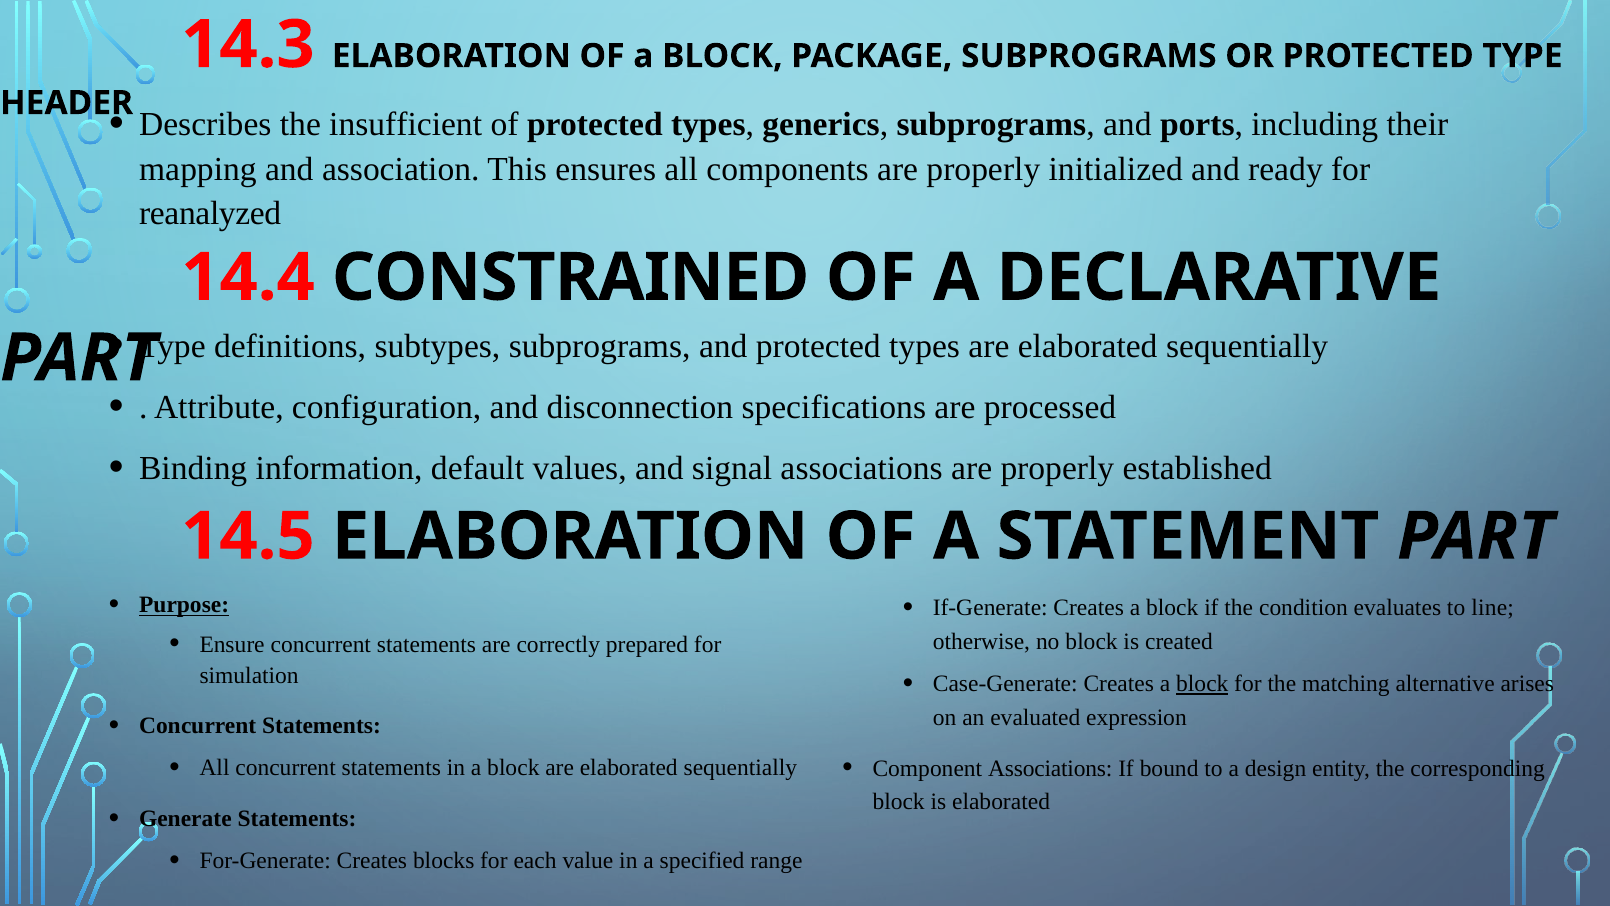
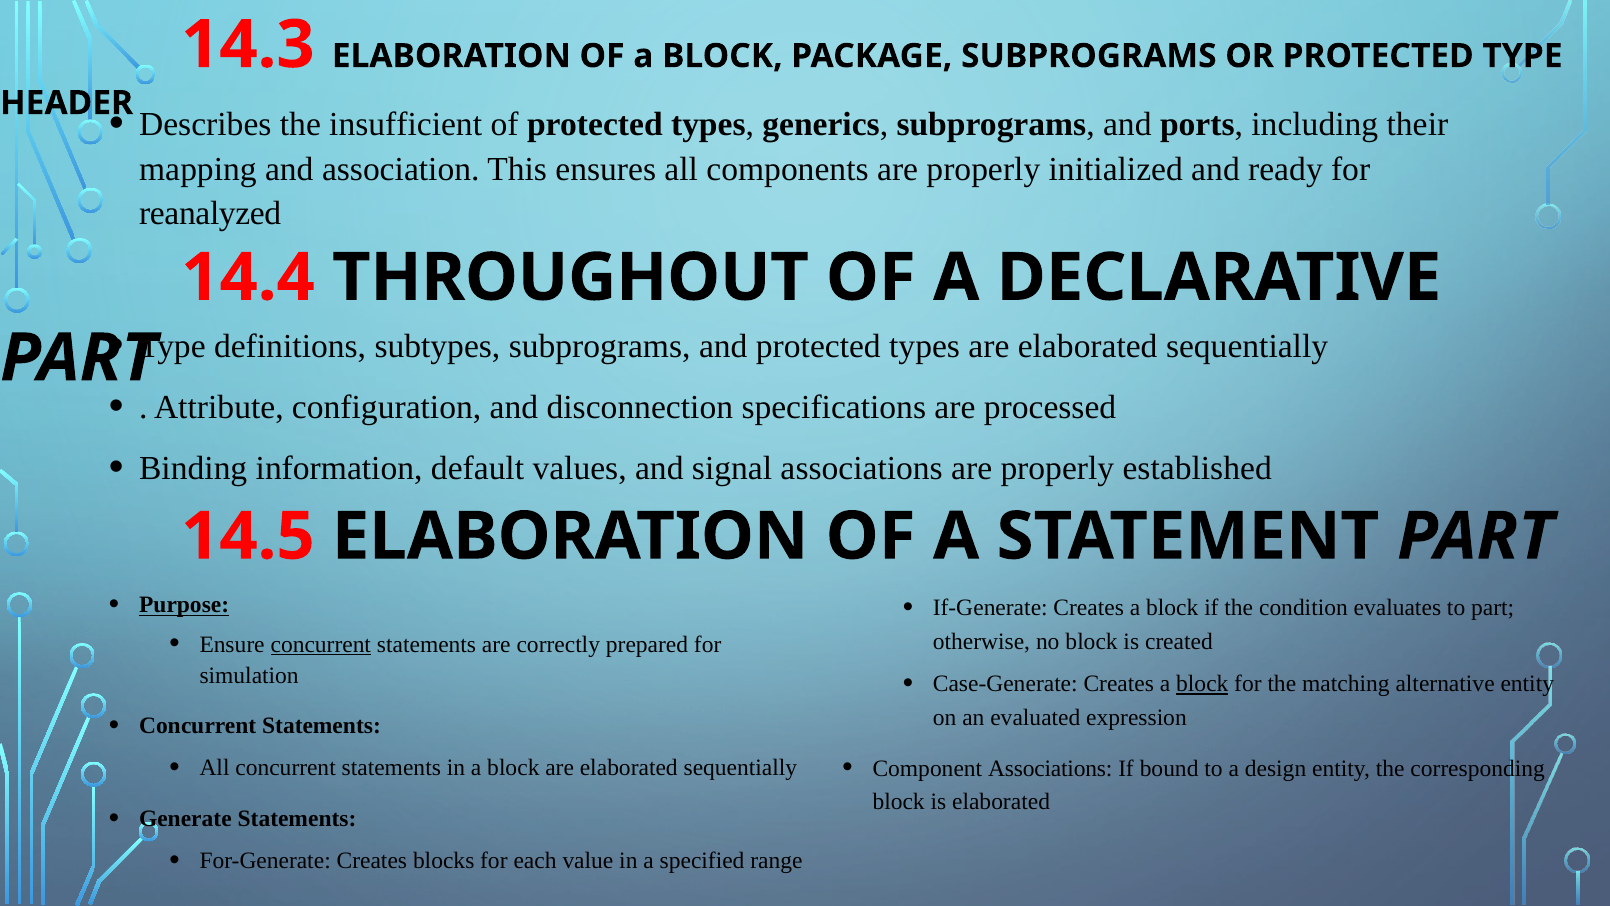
CONSTRAINED: CONSTRAINED -> THROUGHOUT (570, 278)
to line: line -> part (1493, 608)
concurrent underline: none -> present (321, 644)
alternative arises: arises -> entity (1527, 684)
